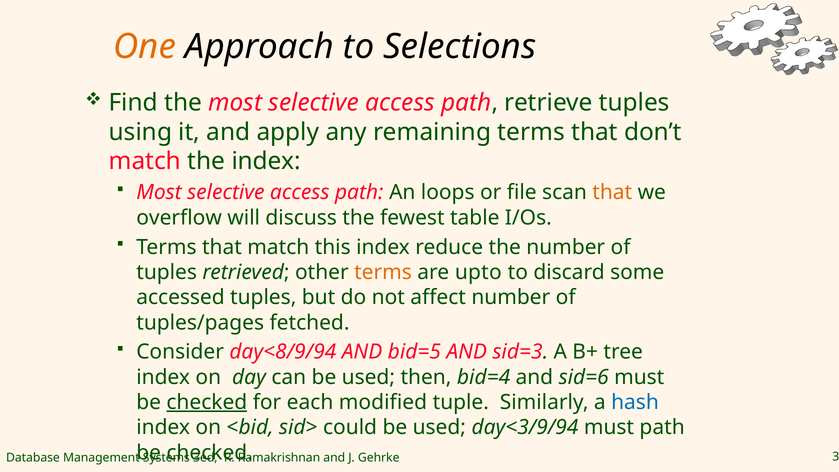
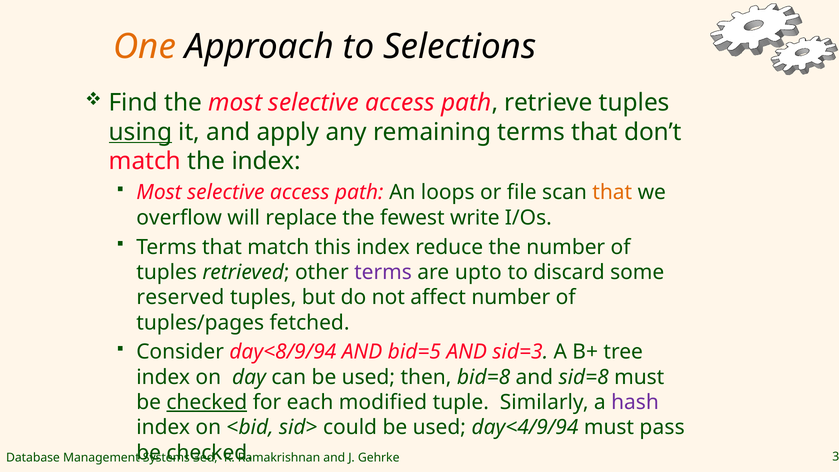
using underline: none -> present (140, 132)
discuss: discuss -> replace (301, 218)
table: table -> write (475, 218)
terms colour: orange -> purple (383, 272)
accessed: accessed -> reserved (180, 297)
bid=4: bid=4 -> bid=8 (484, 377)
sid=6: sid=6 -> sid=8 (584, 377)
hash colour: blue -> purple (635, 402)
day<3/9/94: day<3/9/94 -> day<4/9/94 (525, 427)
must path: path -> pass (662, 427)
